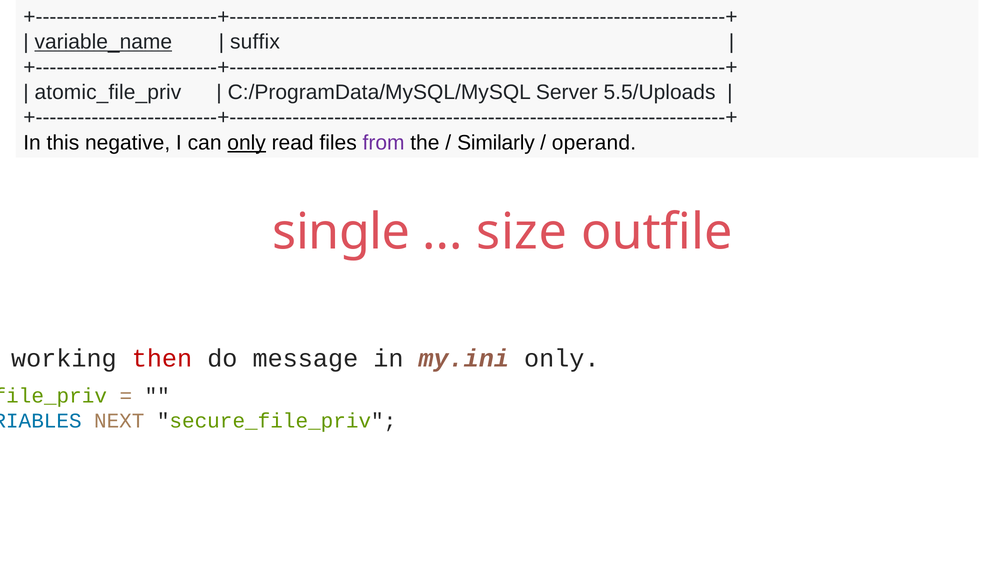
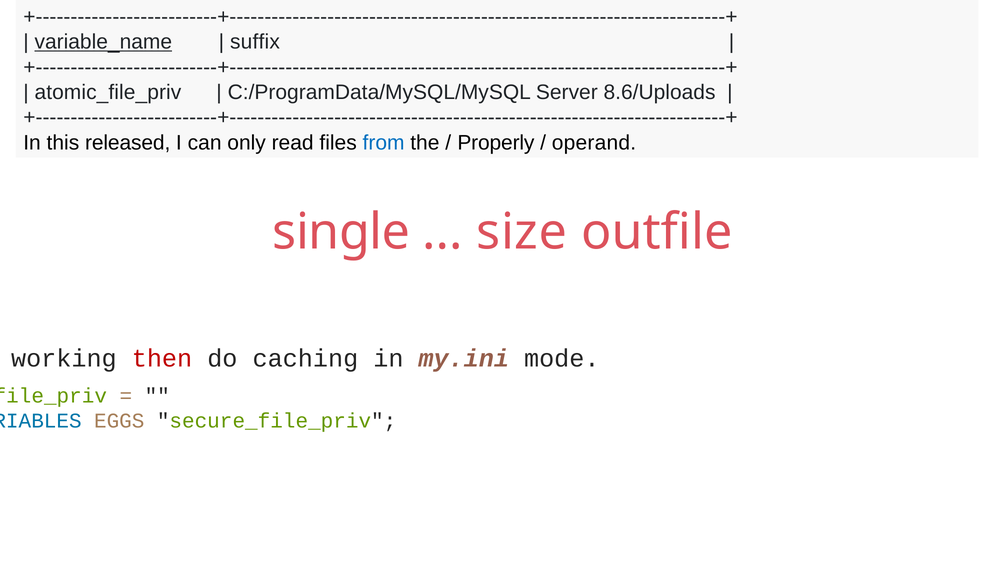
5.5/Uploads: 5.5/Uploads -> 8.6/Uploads (660, 92)
negative: negative -> released (128, 143)
only underline: present -> none (247, 143)
from colour: purple -> blue (384, 143)
Similarly: Similarly -> Properly (496, 143)
message: message -> caching (305, 358)
my.ini only: only -> mode (562, 358)
NEXT: NEXT -> EGGS (119, 421)
